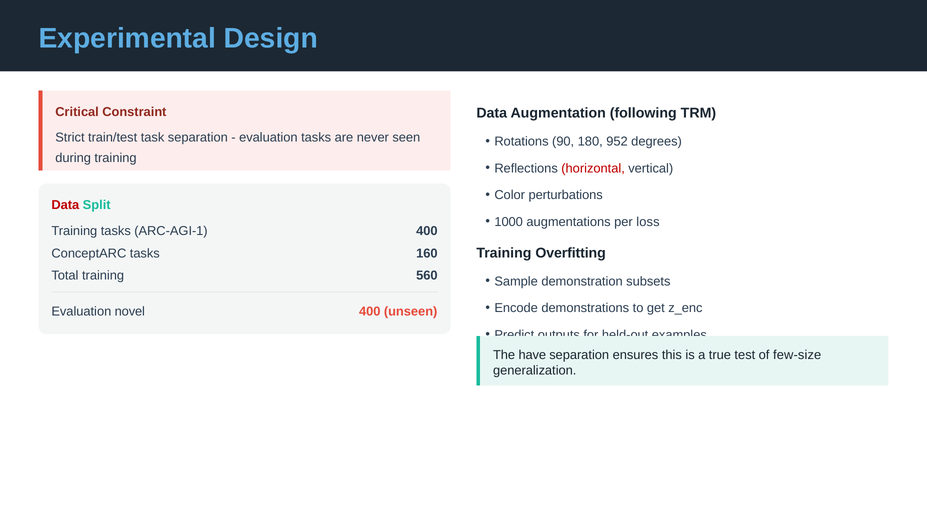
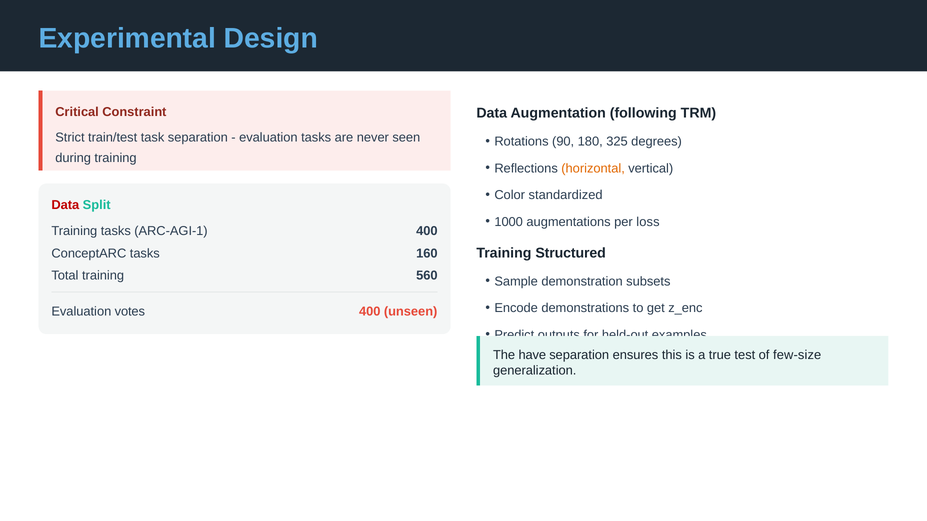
952: 952 -> 325 (617, 142)
horizontal colour: red -> orange (593, 168)
perturbations: perturbations -> standardized (566, 195)
Overfitting: Overfitting -> Structured (571, 253)
novel: novel -> votes (130, 312)
